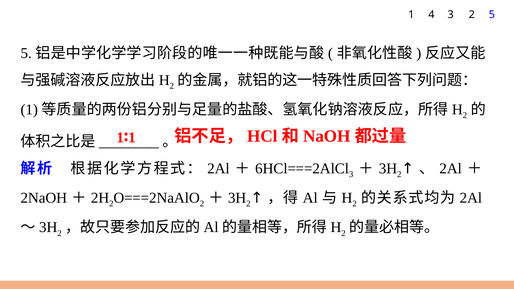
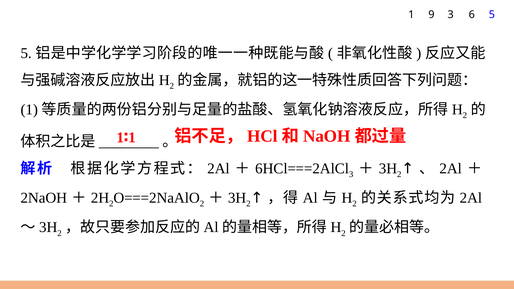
4: 4 -> 9 (431, 15)
3 2: 2 -> 6 (472, 15)
